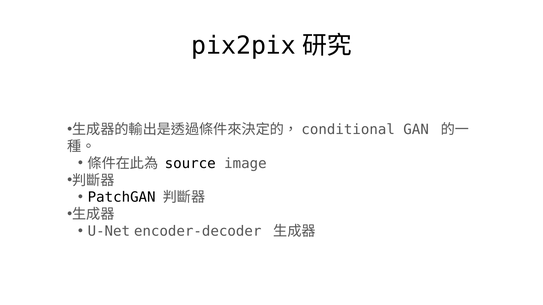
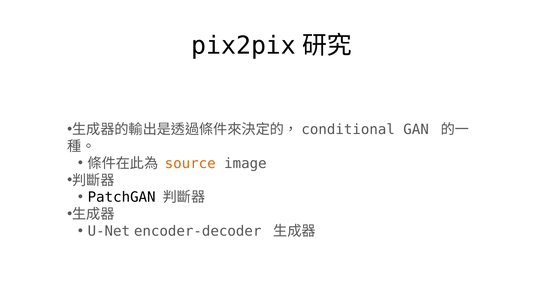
source colour: black -> orange (190, 164)
